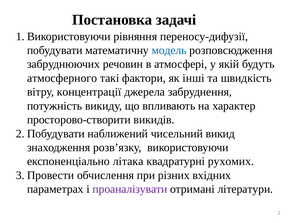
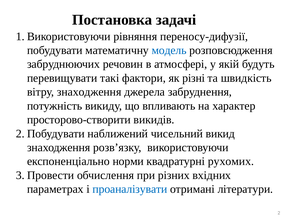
атмосферного: атмосферного -> перевищувати (62, 78)
інші: інші -> різні (194, 78)
вітру концентрації: концентрації -> знаходження (89, 92)
літака: літака -> норми (128, 162)
проаналізувати colour: purple -> blue (130, 190)
